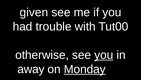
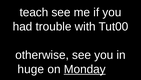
given: given -> teach (34, 12)
you underline: present -> none (104, 55)
away: away -> huge (31, 69)
